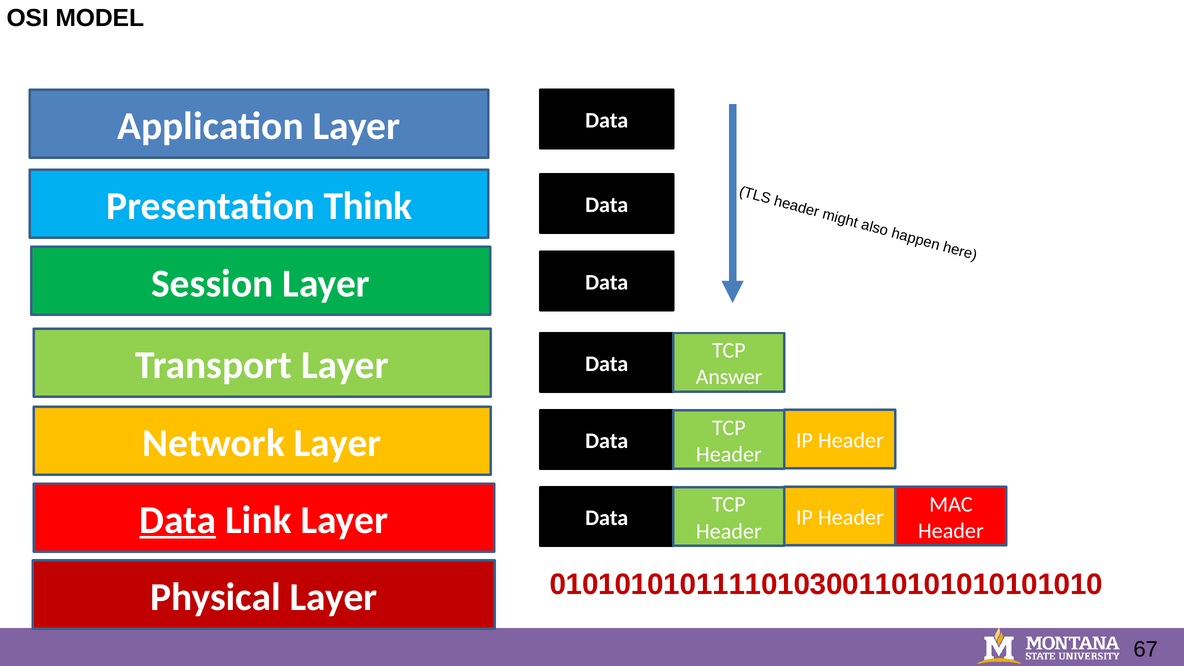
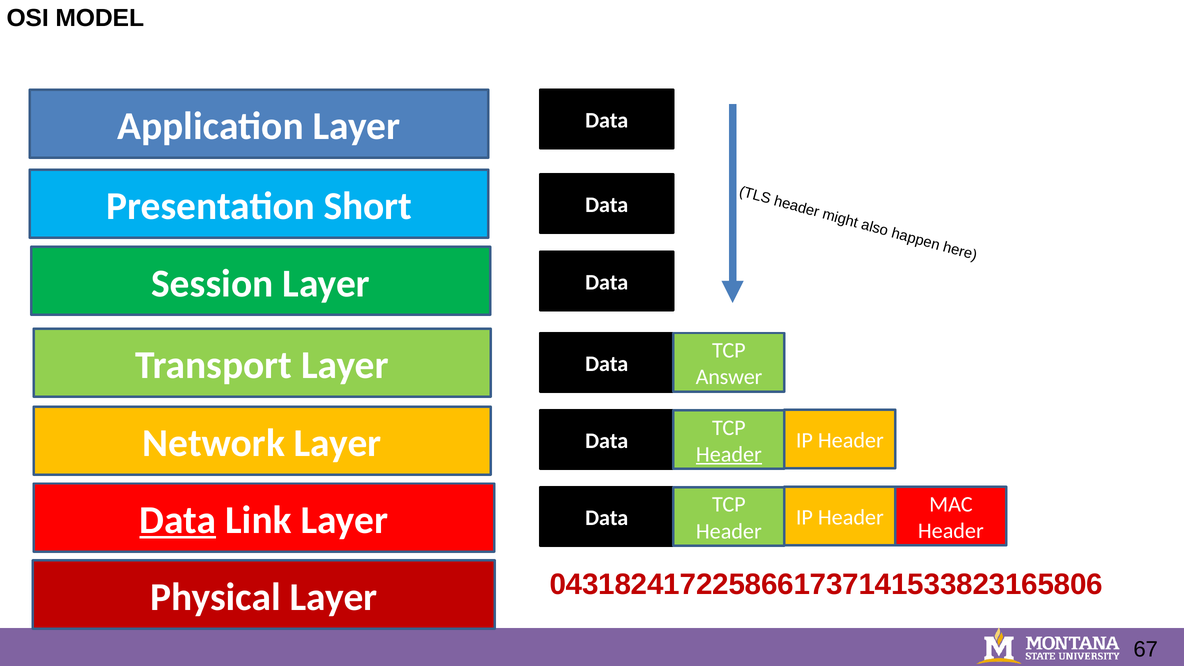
Think: Think -> Short (368, 206)
Header underline: none -> present (729, 454)
0101010101111010300110101010101010: 0101010101111010300110101010101010 -> 0431824172258661737141533823165806 (826, 585)
